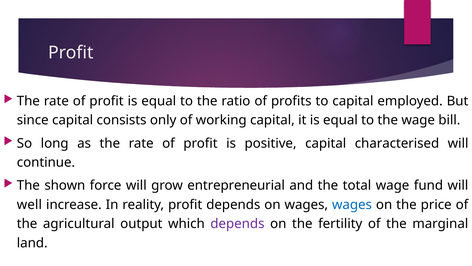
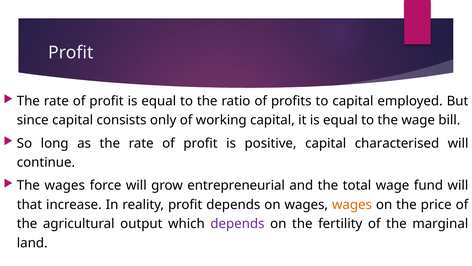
The shown: shown -> wages (65, 185)
well: well -> that (29, 204)
wages colour: blue -> orange (352, 204)
